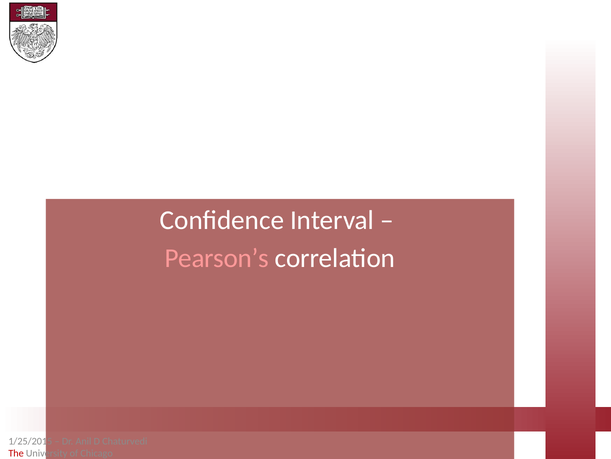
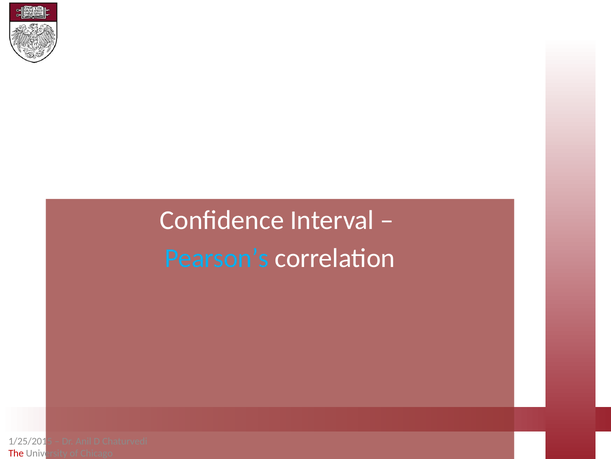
Pearson’s colour: pink -> light blue (217, 258)
